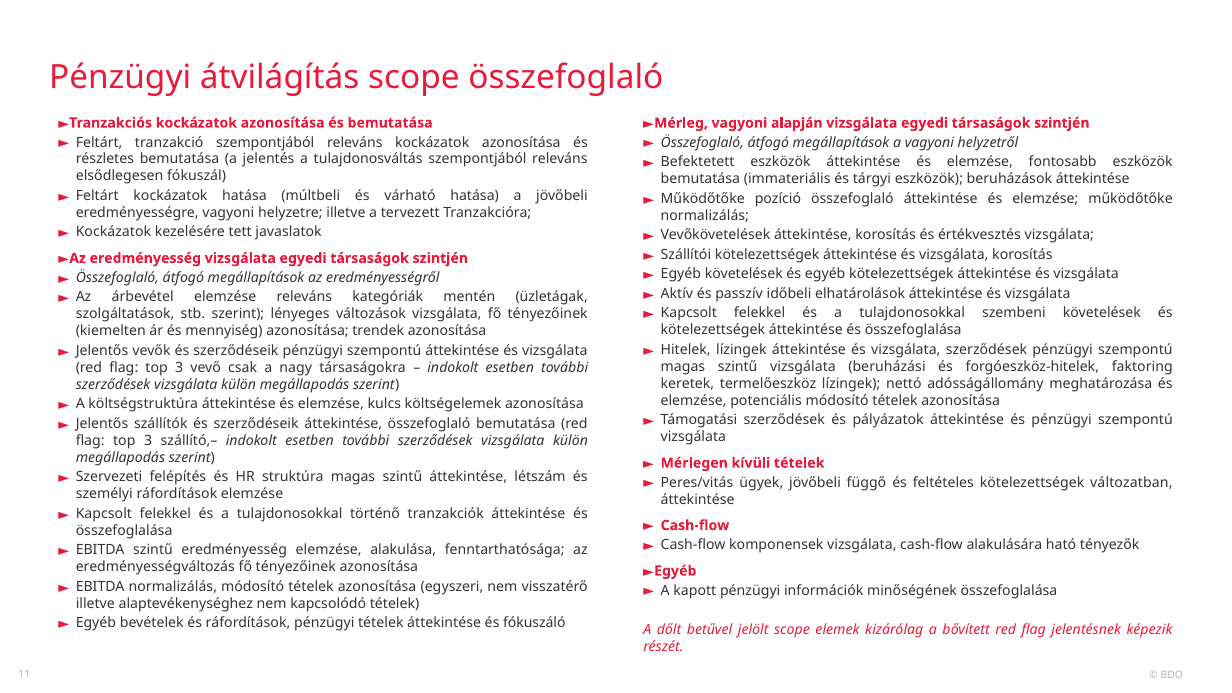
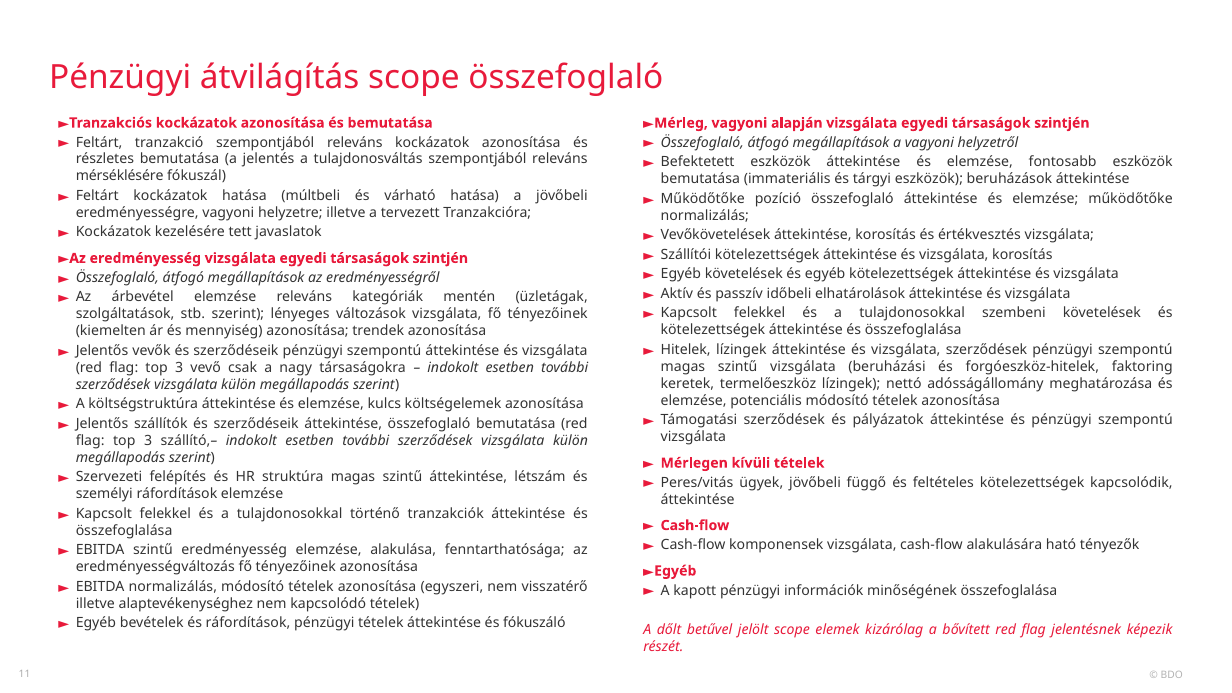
elsődlegesen: elsődlegesen -> mérséklésére (120, 176)
változatban: változatban -> kapcsolódik (1131, 483)
